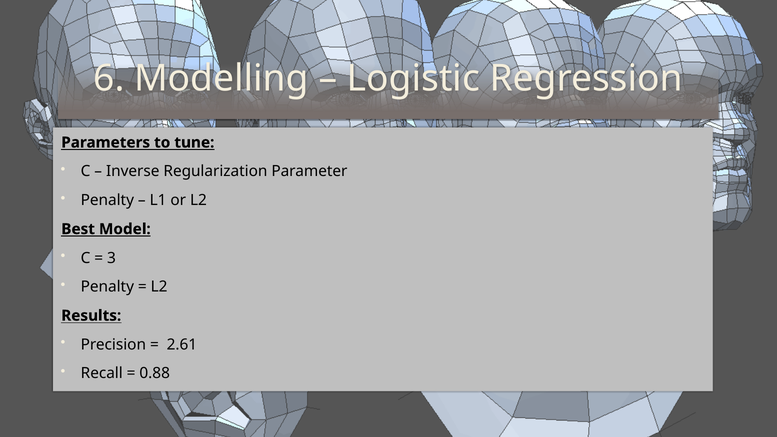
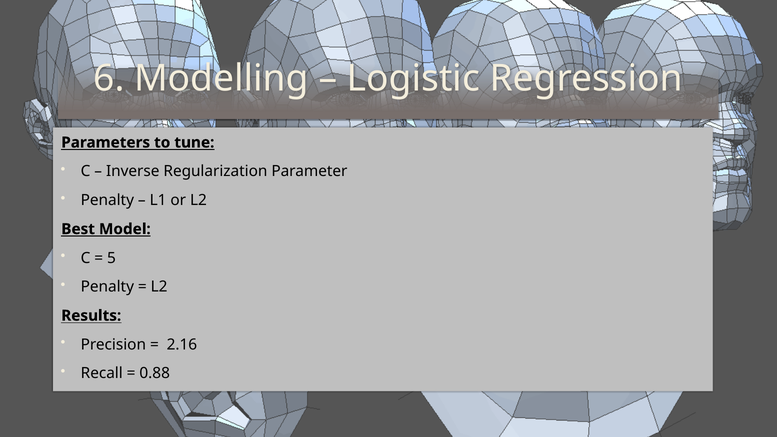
3: 3 -> 5 (112, 258)
2.61: 2.61 -> 2.16 (182, 345)
